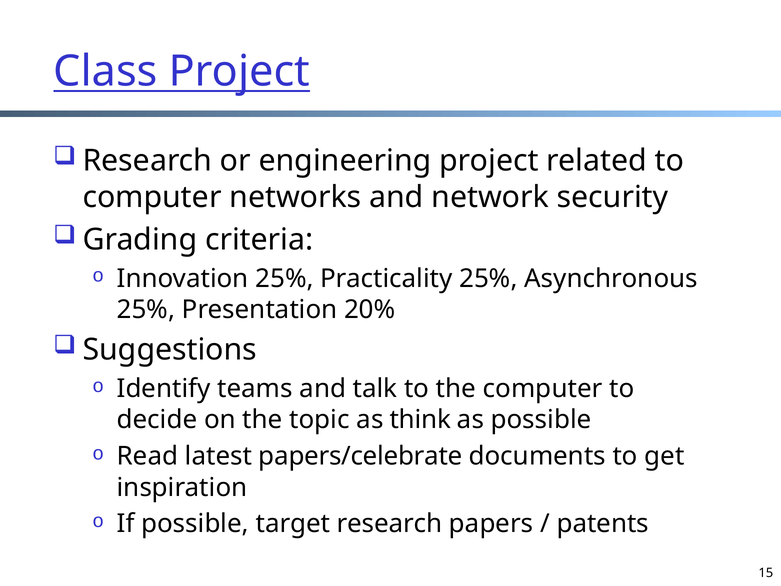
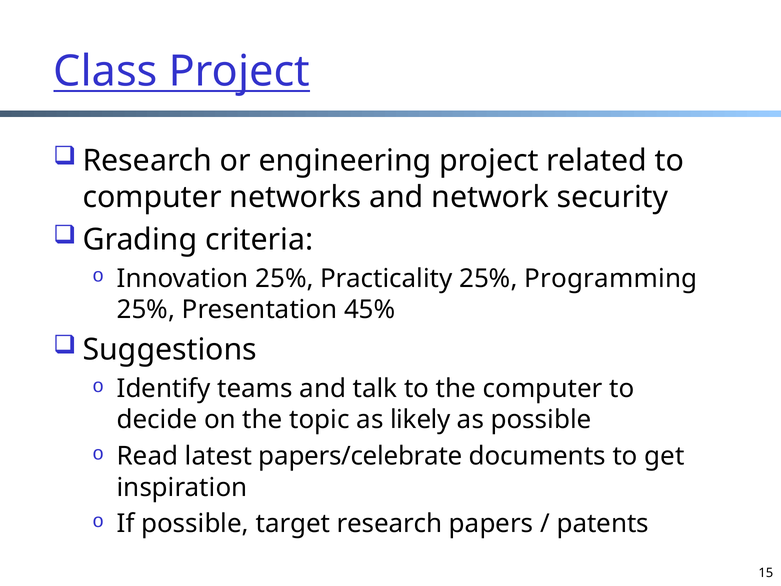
Asynchronous: Asynchronous -> Programming (611, 279)
20%: 20% -> 45% (370, 310)
think: think -> likely (420, 420)
